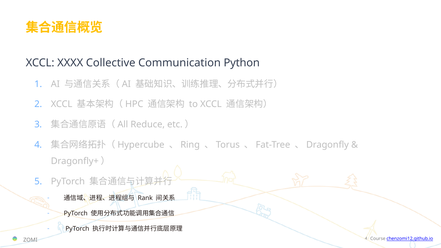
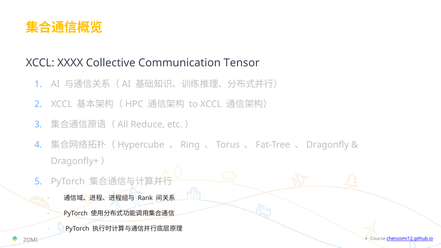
Python: Python -> Tensor (242, 63)
